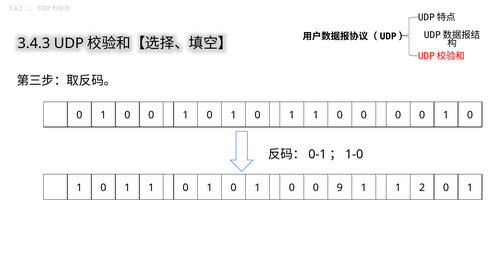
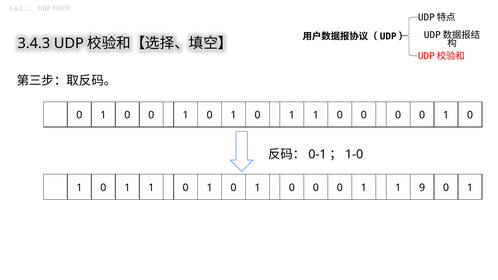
9: 9 -> 0 (340, 188)
2: 2 -> 9 (422, 188)
